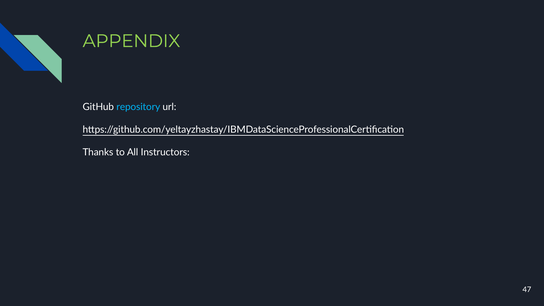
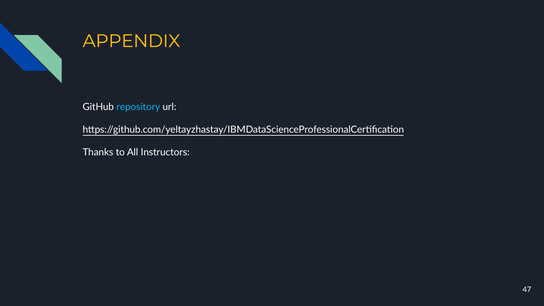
APPENDIX colour: light green -> yellow (131, 41)
